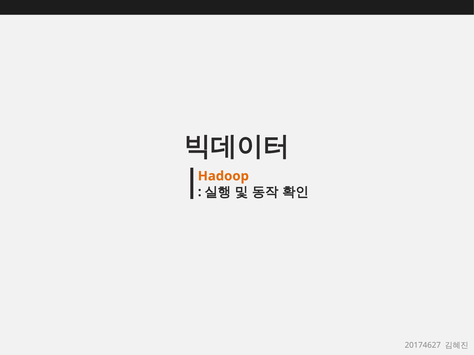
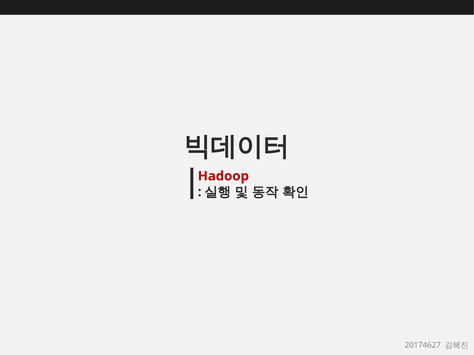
Hadoop colour: orange -> red (223, 176)
